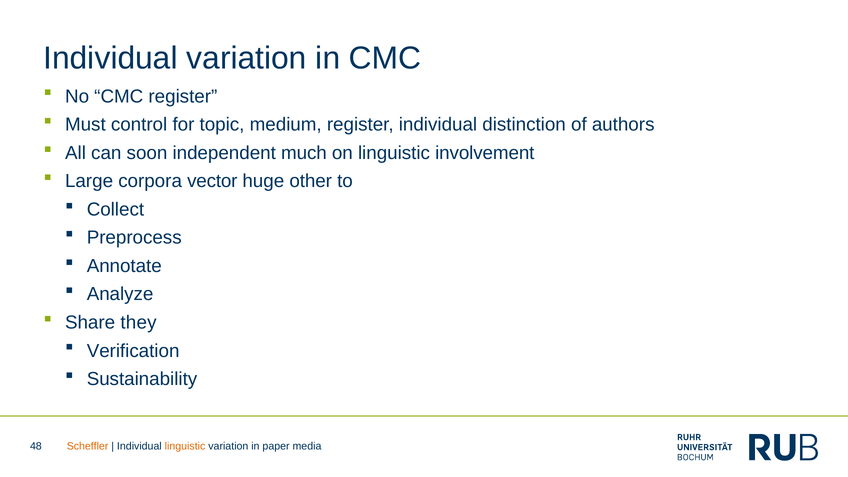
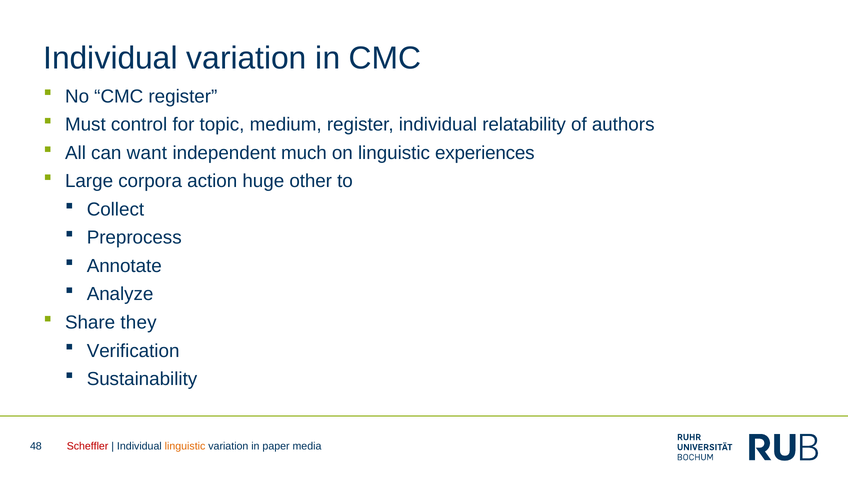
distinction: distinction -> relatability (524, 125)
soon: soon -> want (147, 153)
involvement: involvement -> experiences (485, 153)
vector: vector -> action (212, 181)
Scheffler colour: orange -> red (88, 446)
